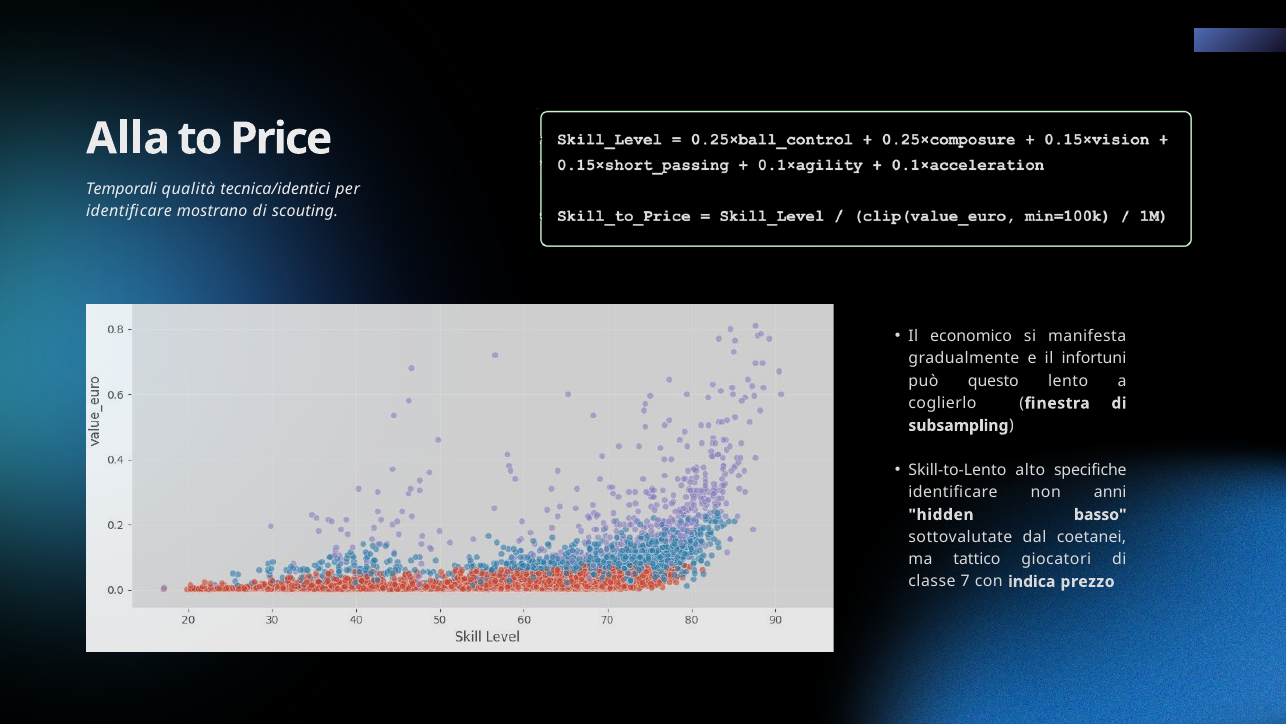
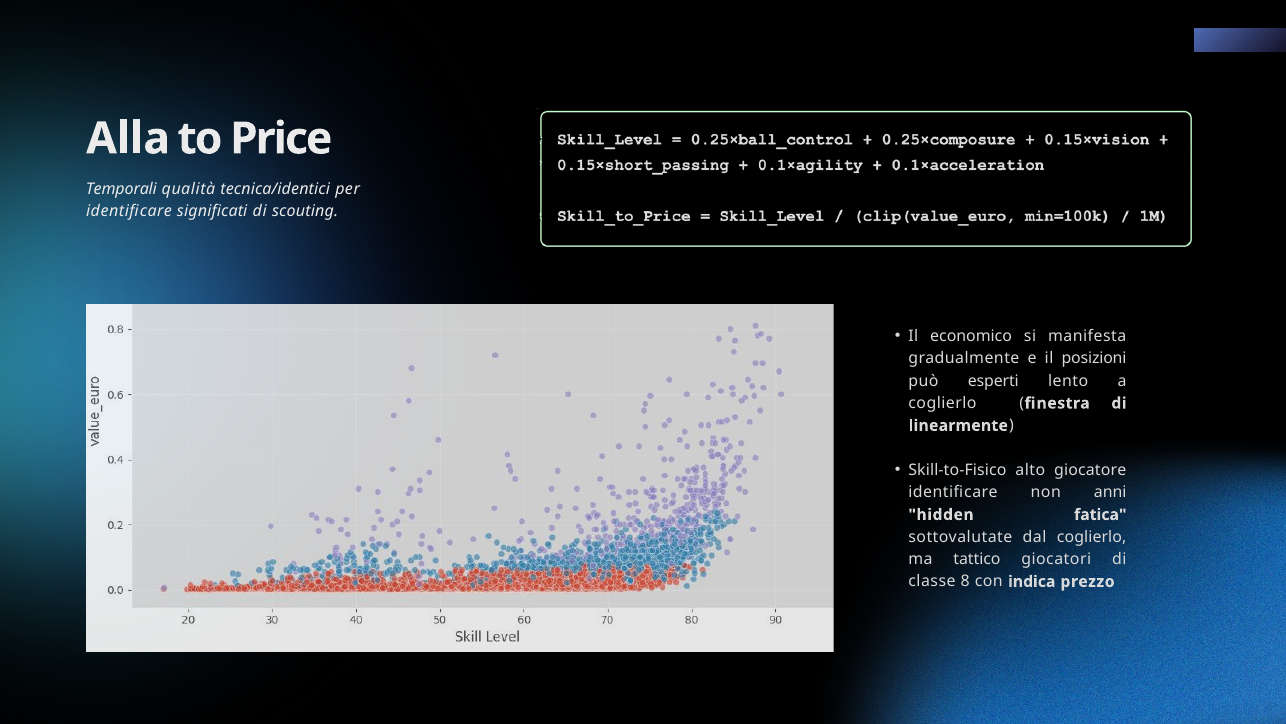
mostrano: mostrano -> significati (212, 211)
infortuni: infortuni -> posizioni (1094, 358)
questo: questo -> esperti (993, 381)
subsampling: subsampling -> linearmente (958, 425)
Skill-to-Lento: Skill-to-Lento -> Skill-to-Fisico (957, 470)
specifiche: specifiche -> giocatore (1090, 470)
basso: basso -> fatica (1100, 514)
dal coetanei: coetanei -> coglierlo (1092, 537)
7: 7 -> 8 (965, 581)
